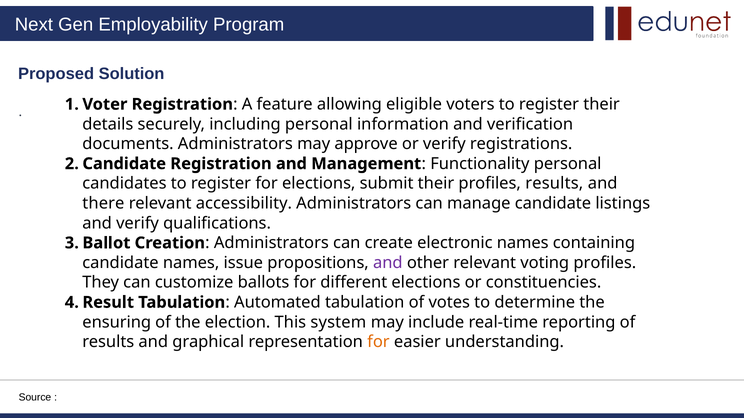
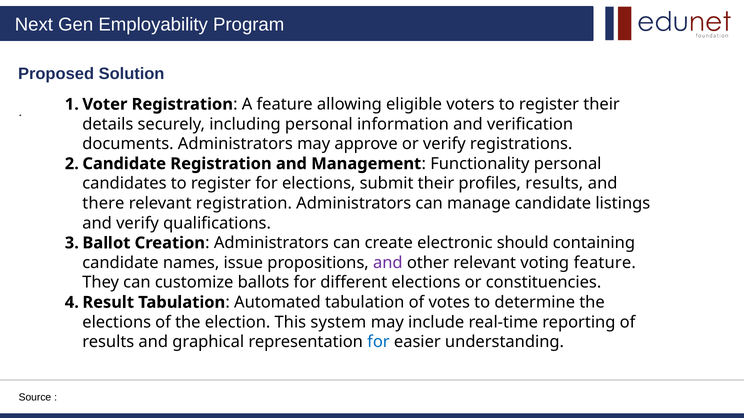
relevant accessibility: accessibility -> registration (244, 204)
electronic names: names -> should (523, 243)
voting profiles: profiles -> feature (605, 263)
ensuring: ensuring -> elections (117, 323)
for colour: orange -> blue (378, 342)
